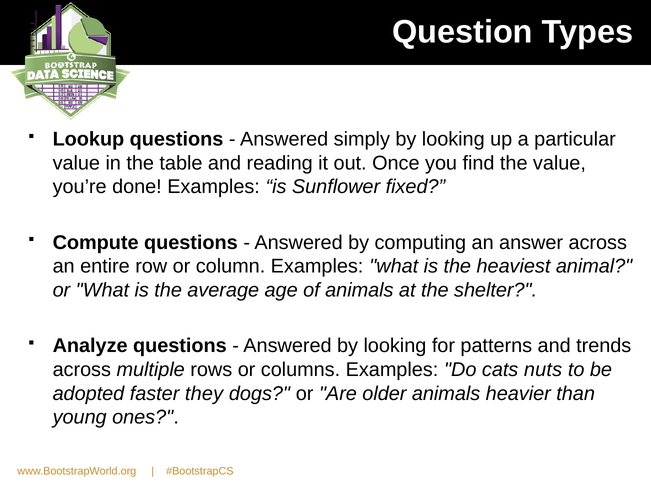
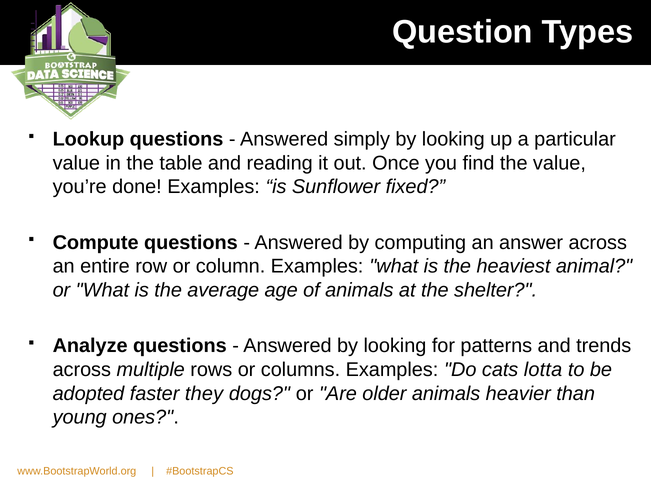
nuts: nuts -> lotta (543, 370)
